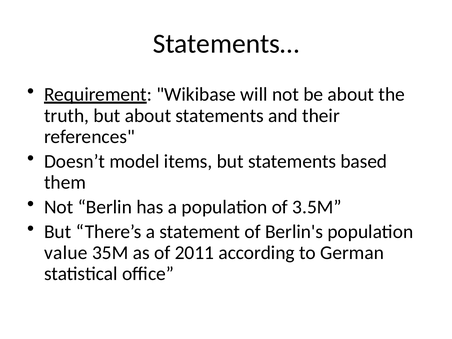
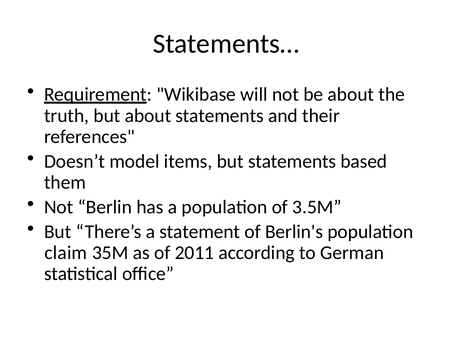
value: value -> claim (66, 253)
